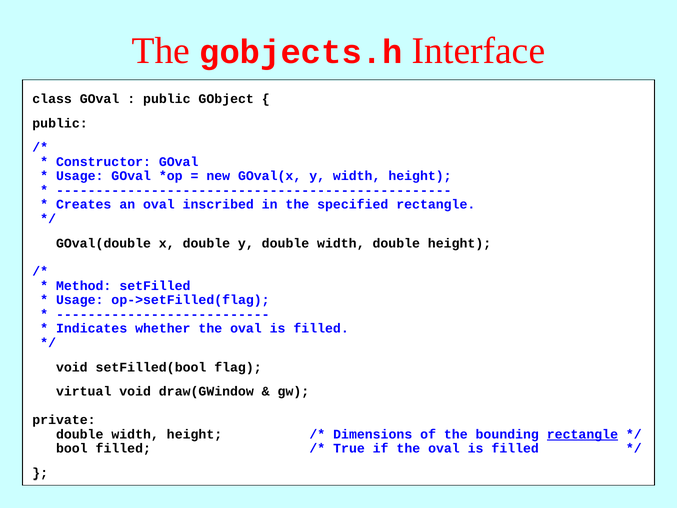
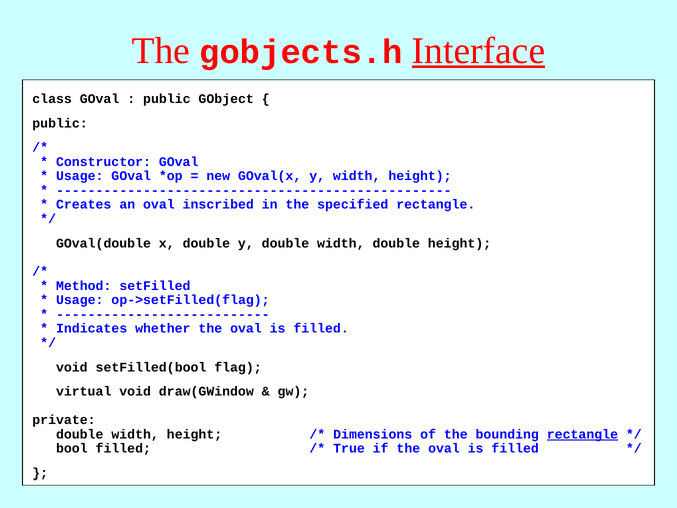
Interface underline: none -> present (478, 51)
